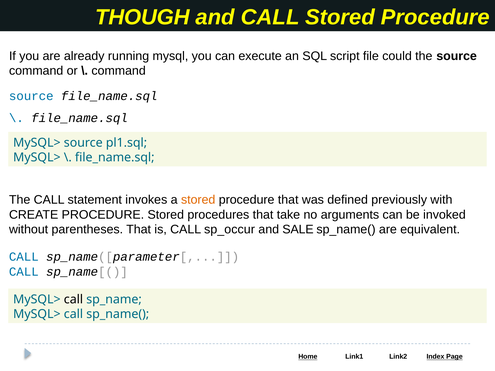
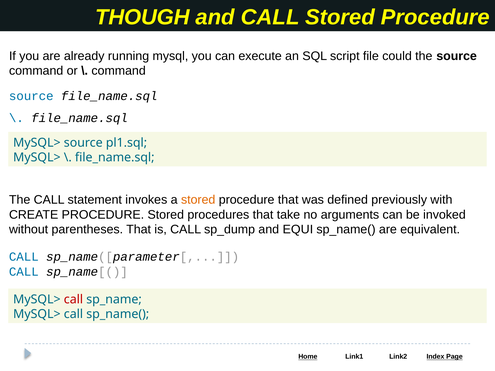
sp_occur: sp_occur -> sp_dump (230, 230)
SALE: SALE -> EQUI (298, 230)
call colour: black -> red (73, 299)
